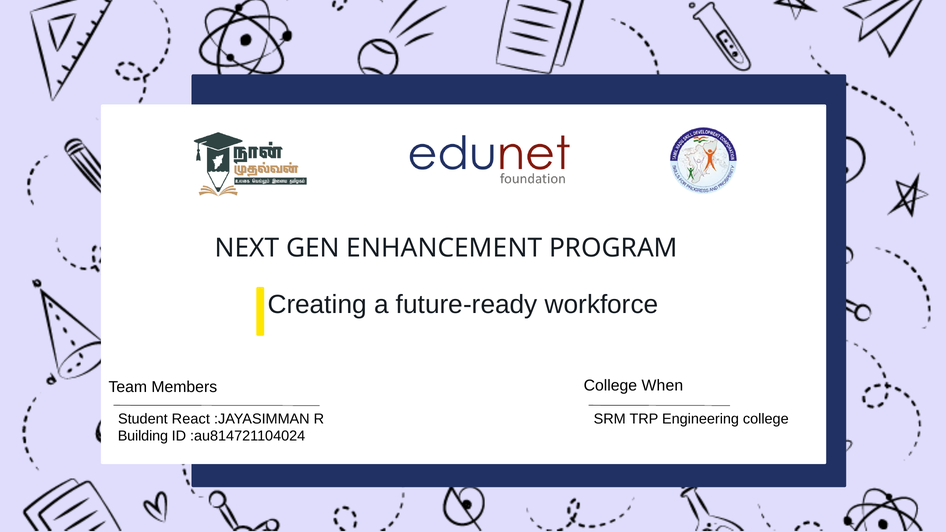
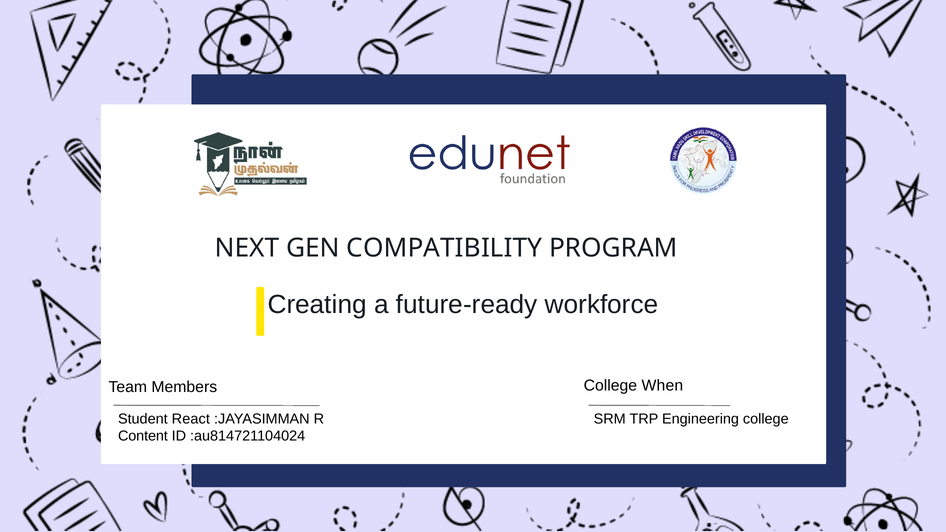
ENHANCEMENT: ENHANCEMENT -> COMPATIBILITY (444, 248)
Building: Building -> Content (143, 436)
